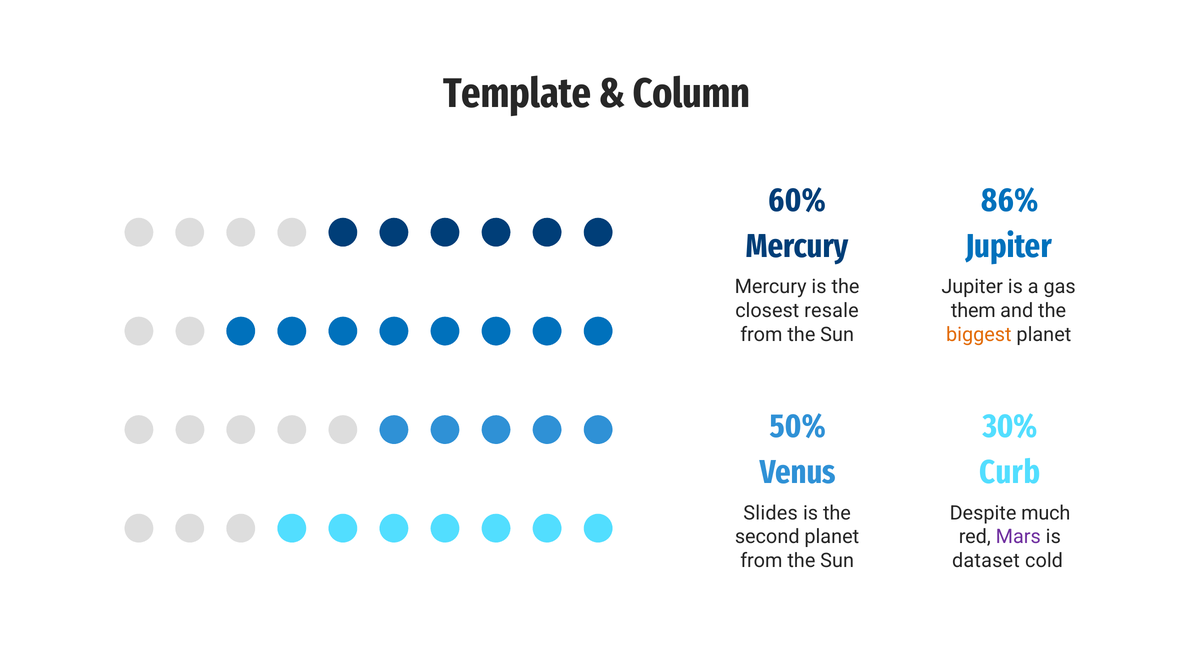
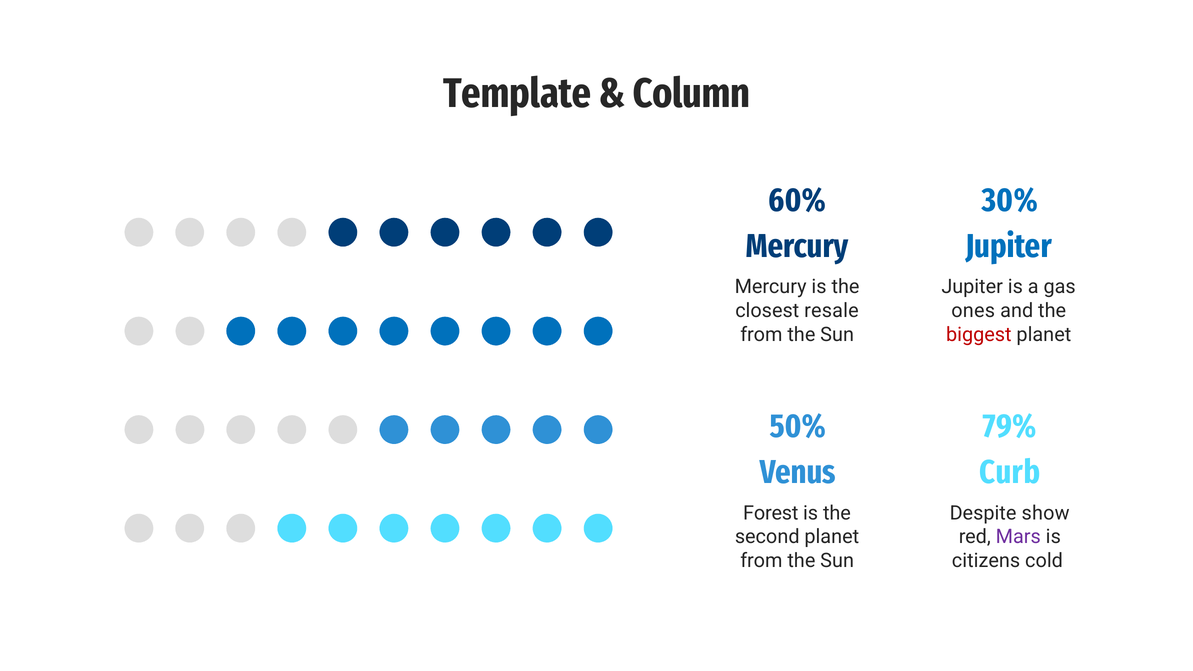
86%: 86% -> 30% (1010, 200)
them: them -> ones (973, 311)
biggest colour: orange -> red (979, 335)
30%: 30% -> 79% (1010, 426)
Slides: Slides -> Forest (771, 513)
much: much -> show (1046, 513)
dataset: dataset -> citizens (986, 561)
